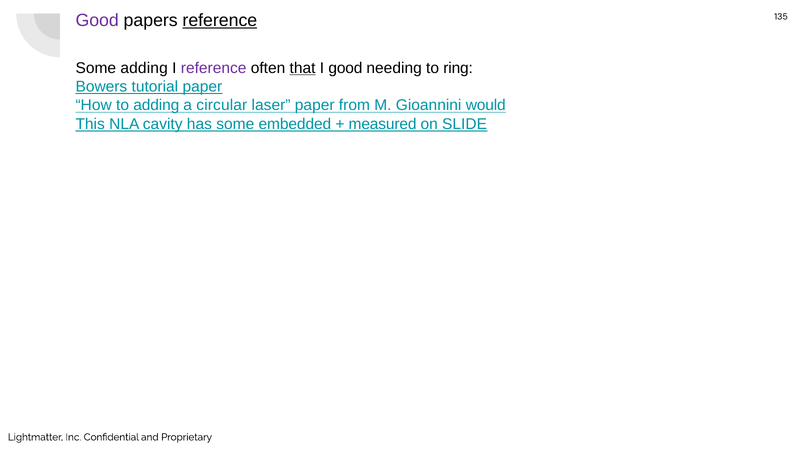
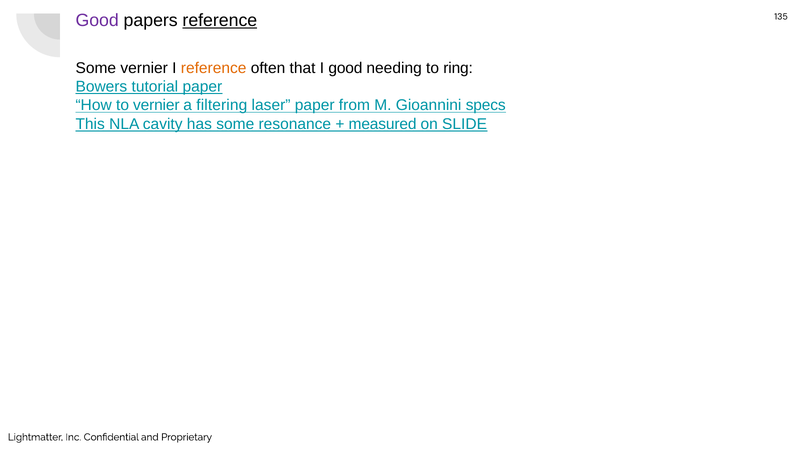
Some adding: adding -> vernier (144, 68)
reference colour: purple -> orange (214, 68)
that underline: present -> none (303, 68)
to adding: adding -> vernier (156, 105)
circular: circular -> filtering (222, 105)
would: would -> specs (486, 105)
embedded: embedded -> resonance (295, 124)
